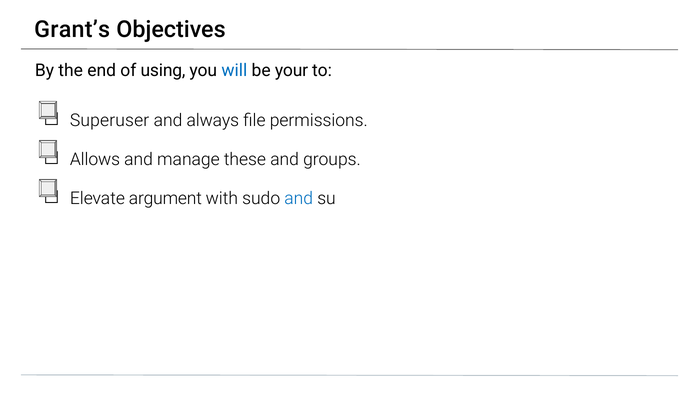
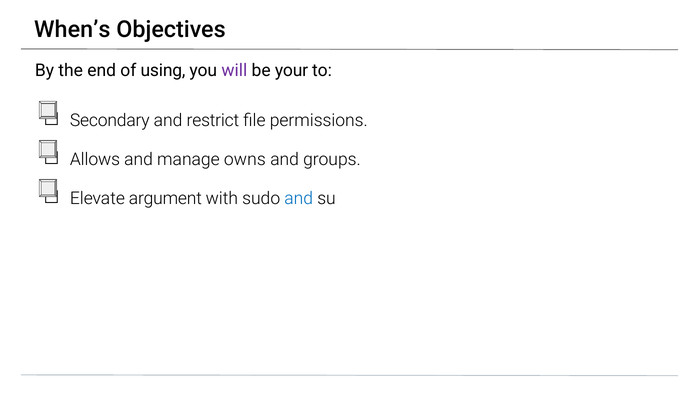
Grant’s: Grant’s -> When’s (72, 30)
will colour: blue -> purple (234, 70)
Superuser: Superuser -> Secondary (110, 120)
always: always -> restrict (213, 120)
these: these -> owns (245, 160)
